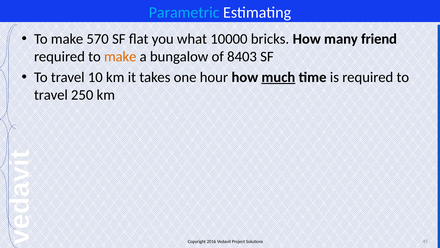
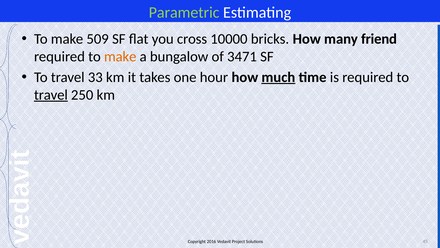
Parametric colour: light blue -> light green (184, 12)
570: 570 -> 509 (98, 39)
what: what -> cross (192, 39)
8403: 8403 -> 3471 (242, 57)
10: 10 -> 33 (95, 77)
travel underline: none -> present (51, 95)
